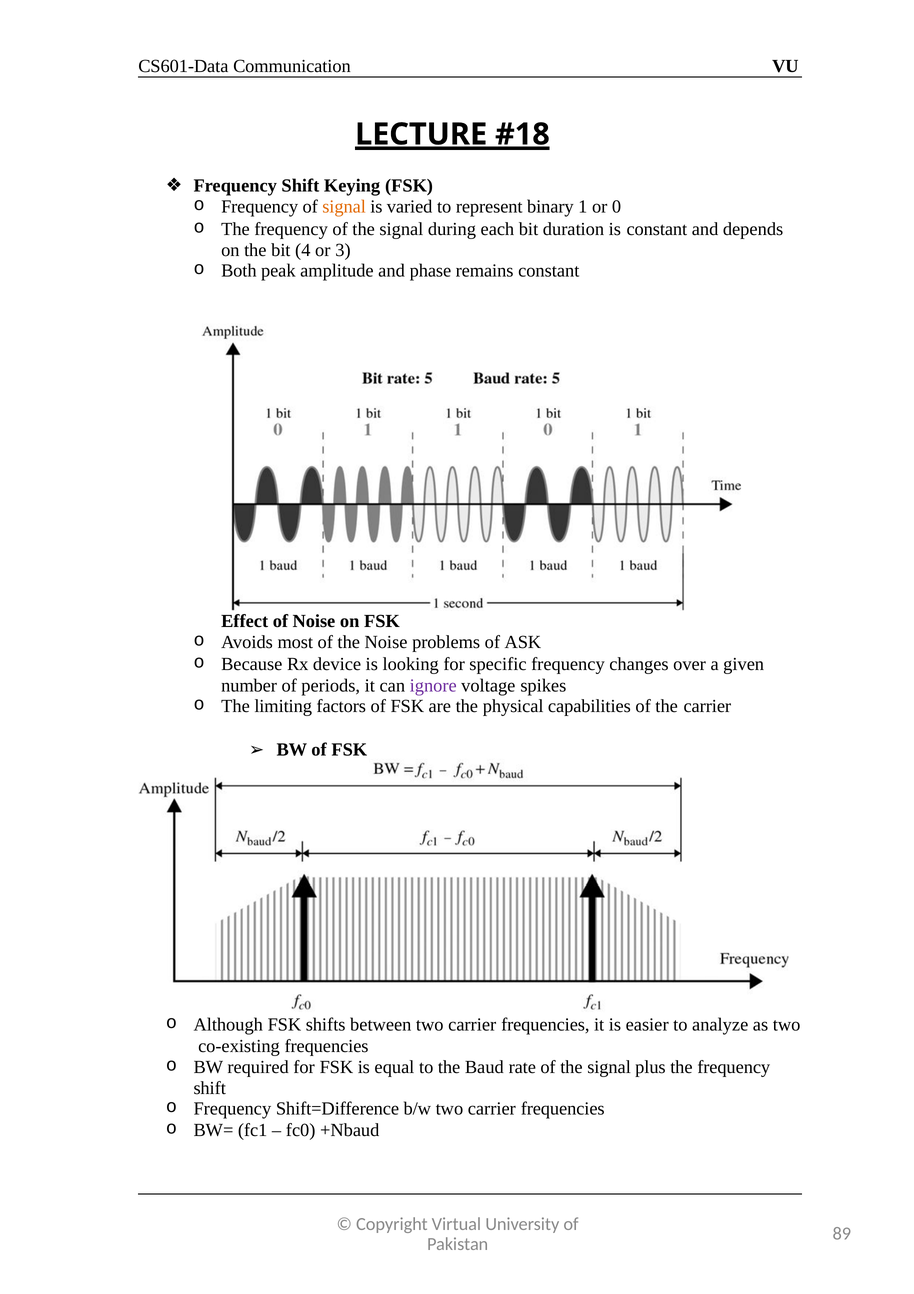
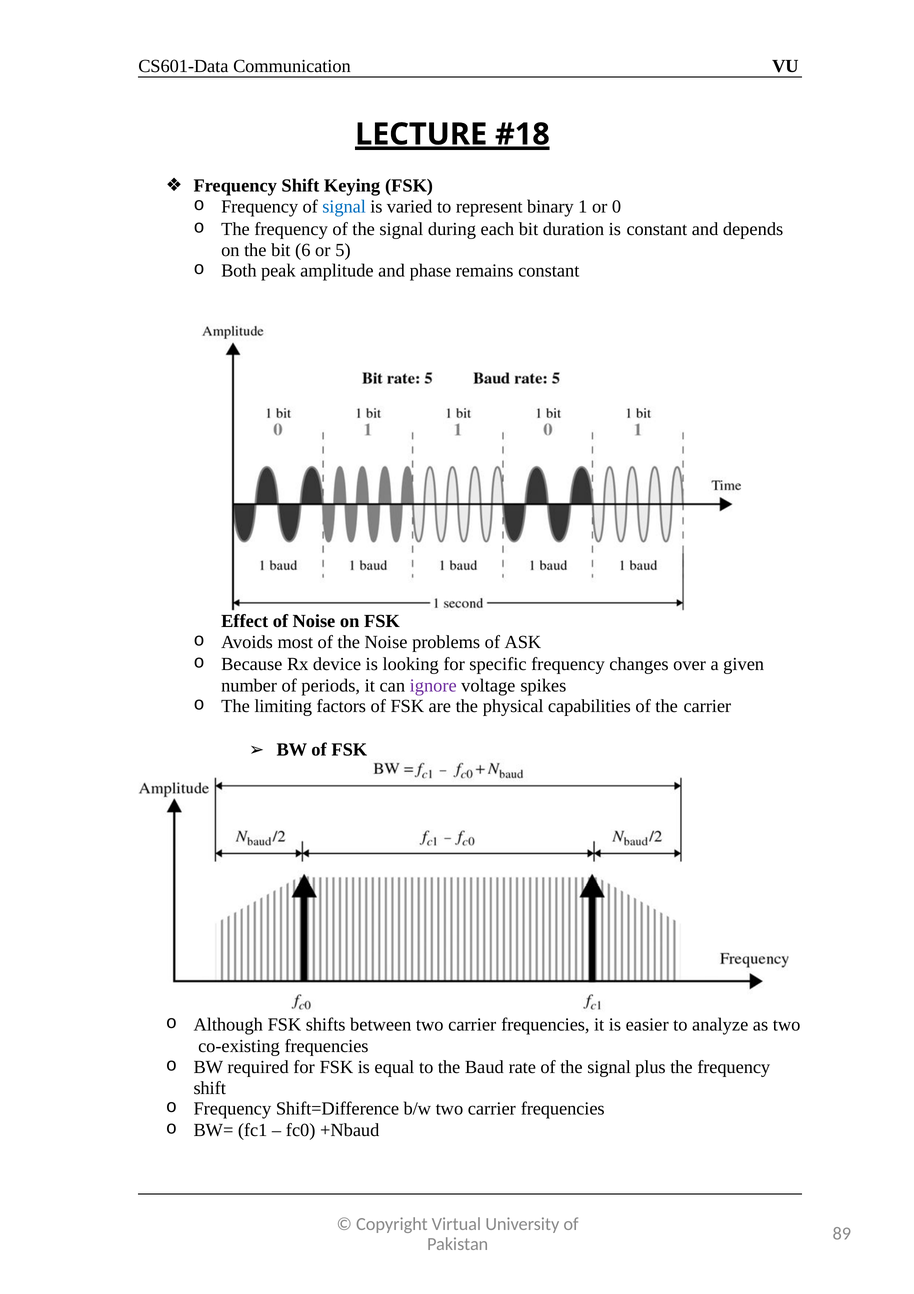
signal colour: orange -> blue (344, 207)
4: 4 -> 6 (303, 250)
3: 3 -> 5 (343, 250)
